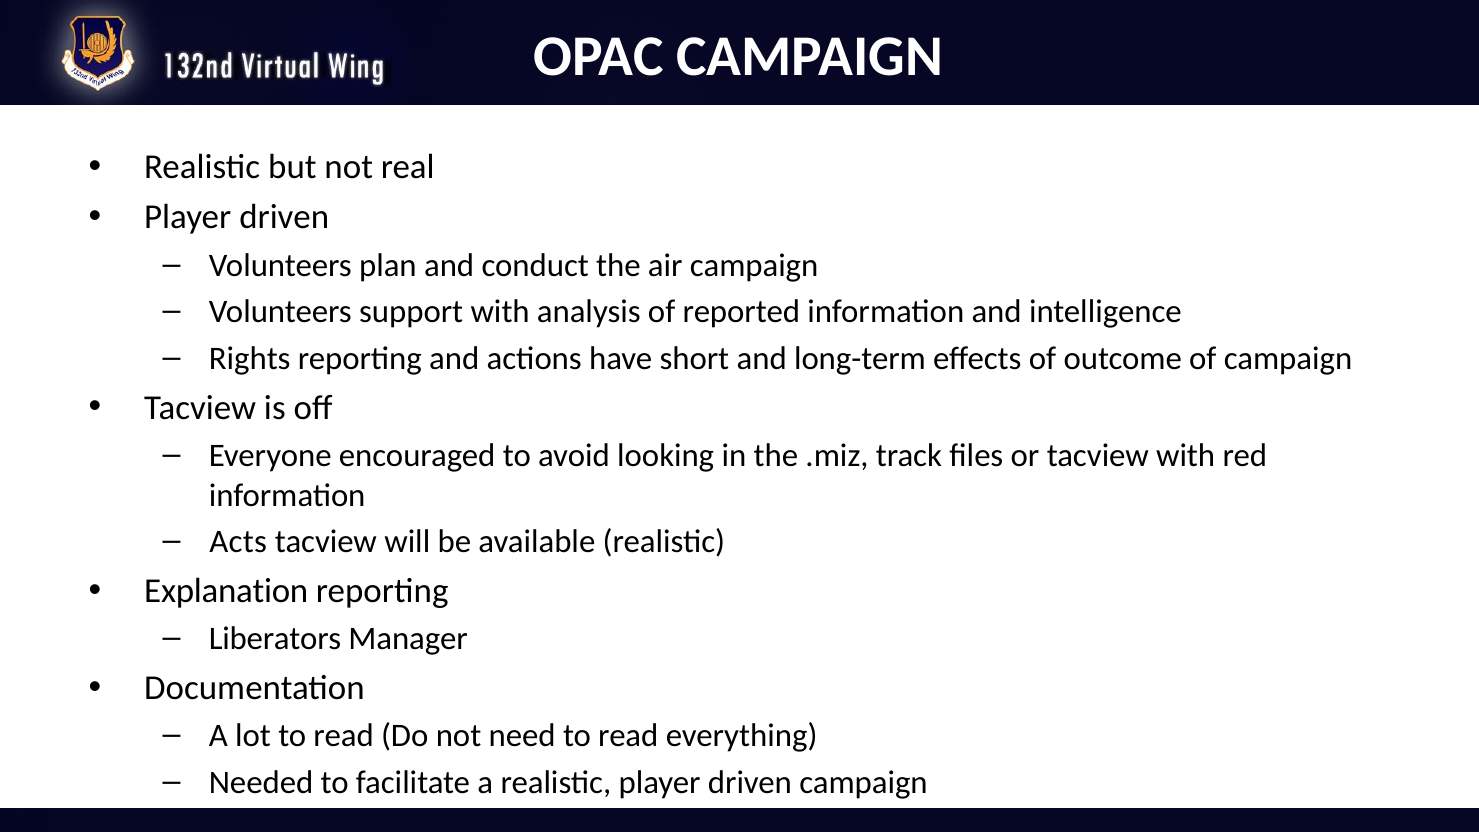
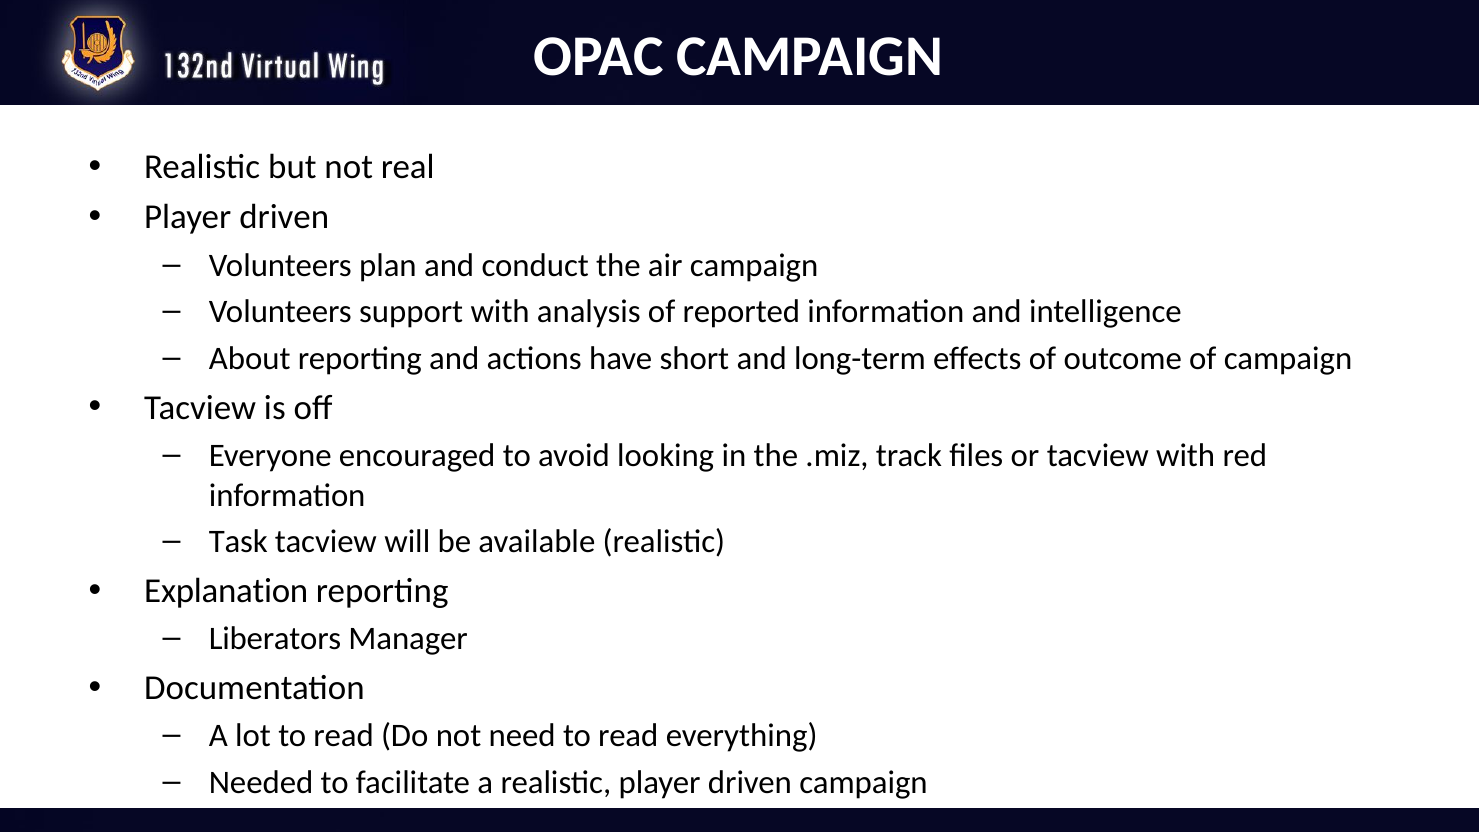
Rights: Rights -> About (250, 359)
Acts: Acts -> Task (238, 542)
